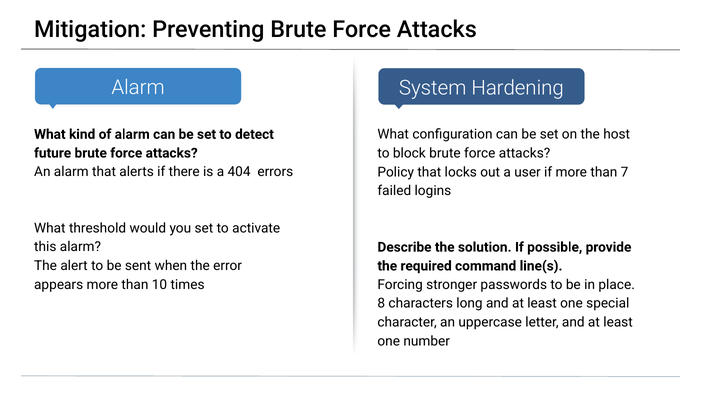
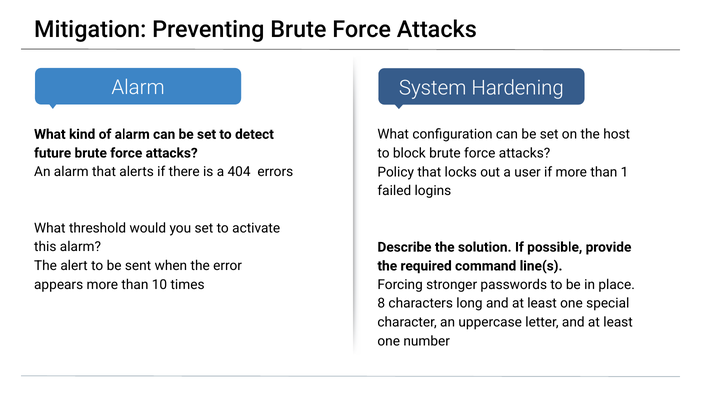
7: 7 -> 1 (625, 172)
